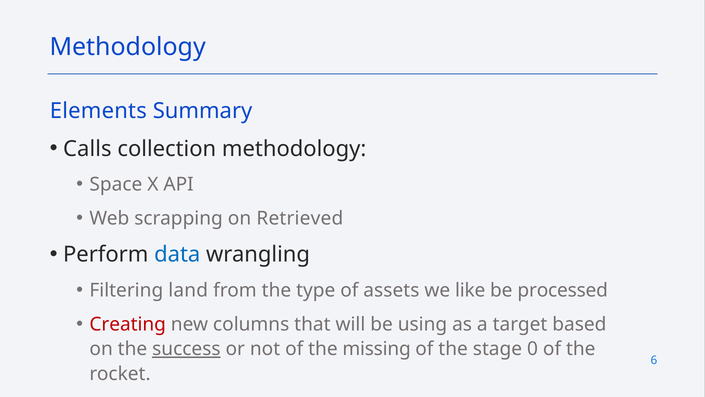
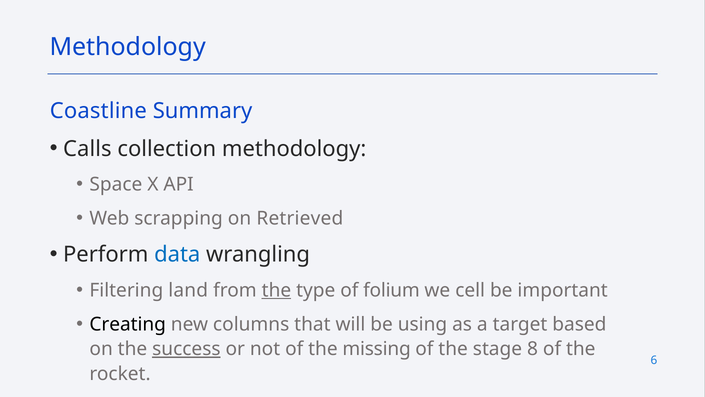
Elements: Elements -> Coastline (98, 111)
the underline: none -> present (276, 290)
assets: assets -> folium (391, 290)
like: like -> cell (470, 290)
processed: processed -> important (563, 290)
Creating colour: red -> black (128, 324)
0: 0 -> 8 (533, 349)
